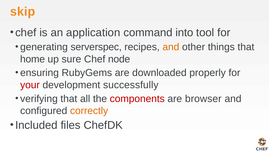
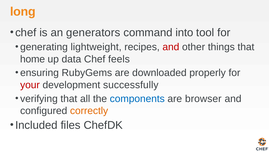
skip: skip -> long (23, 12)
application: application -> generators (93, 33)
serverspec: serverspec -> lightweight (96, 47)
and colour: orange -> red (171, 47)
sure: sure -> data (71, 59)
node: node -> feels (119, 59)
components colour: red -> blue (137, 99)
